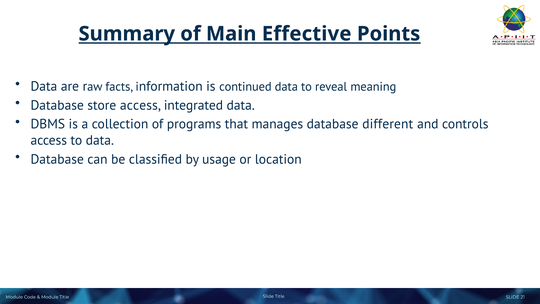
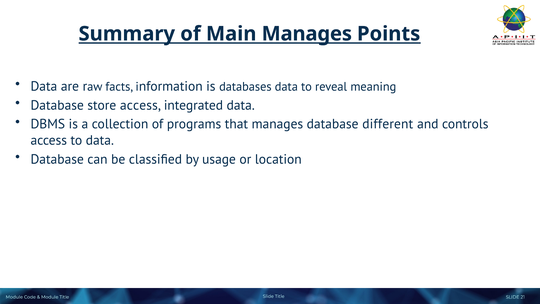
Main Effective: Effective -> Manages (307, 34)
continued: continued -> databases (245, 87)
